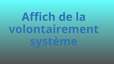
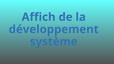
volontairement: volontairement -> développement (54, 29)
